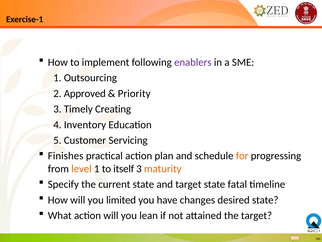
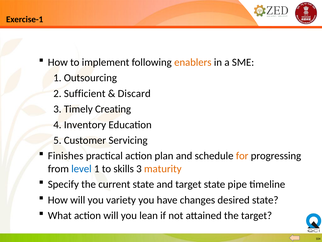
enablers colour: purple -> orange (193, 62)
Approved: Approved -> Sufficient (85, 93)
Priority: Priority -> Discard (134, 93)
level colour: orange -> blue (81, 168)
itself: itself -> skills (124, 168)
fatal: fatal -> pipe (237, 184)
limited: limited -> variety (121, 200)
